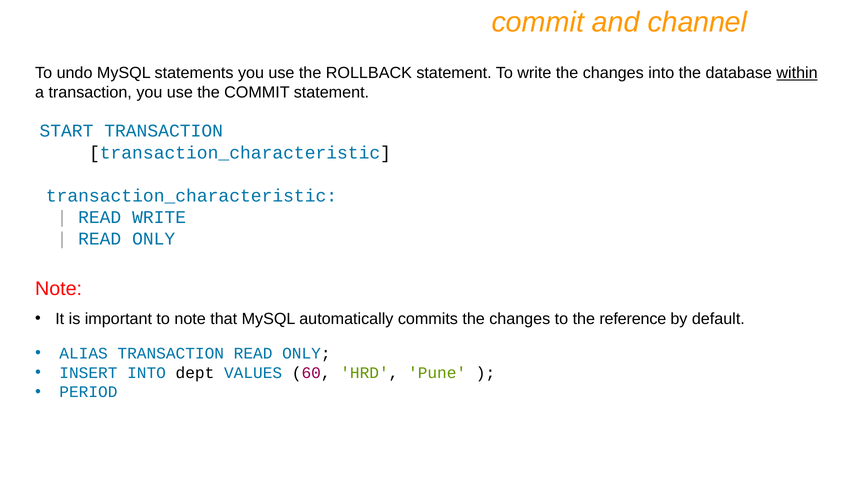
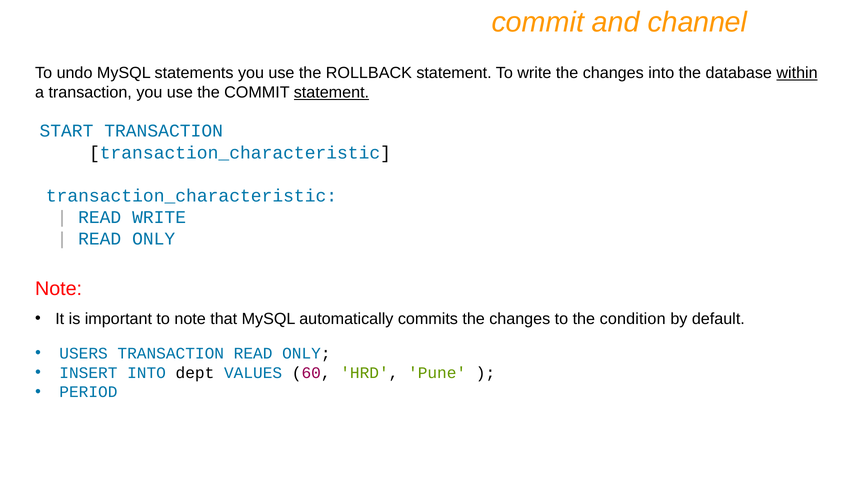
statement underline: none -> present (331, 93)
reference: reference -> condition (633, 319)
ALIAS: ALIAS -> USERS (84, 354)
